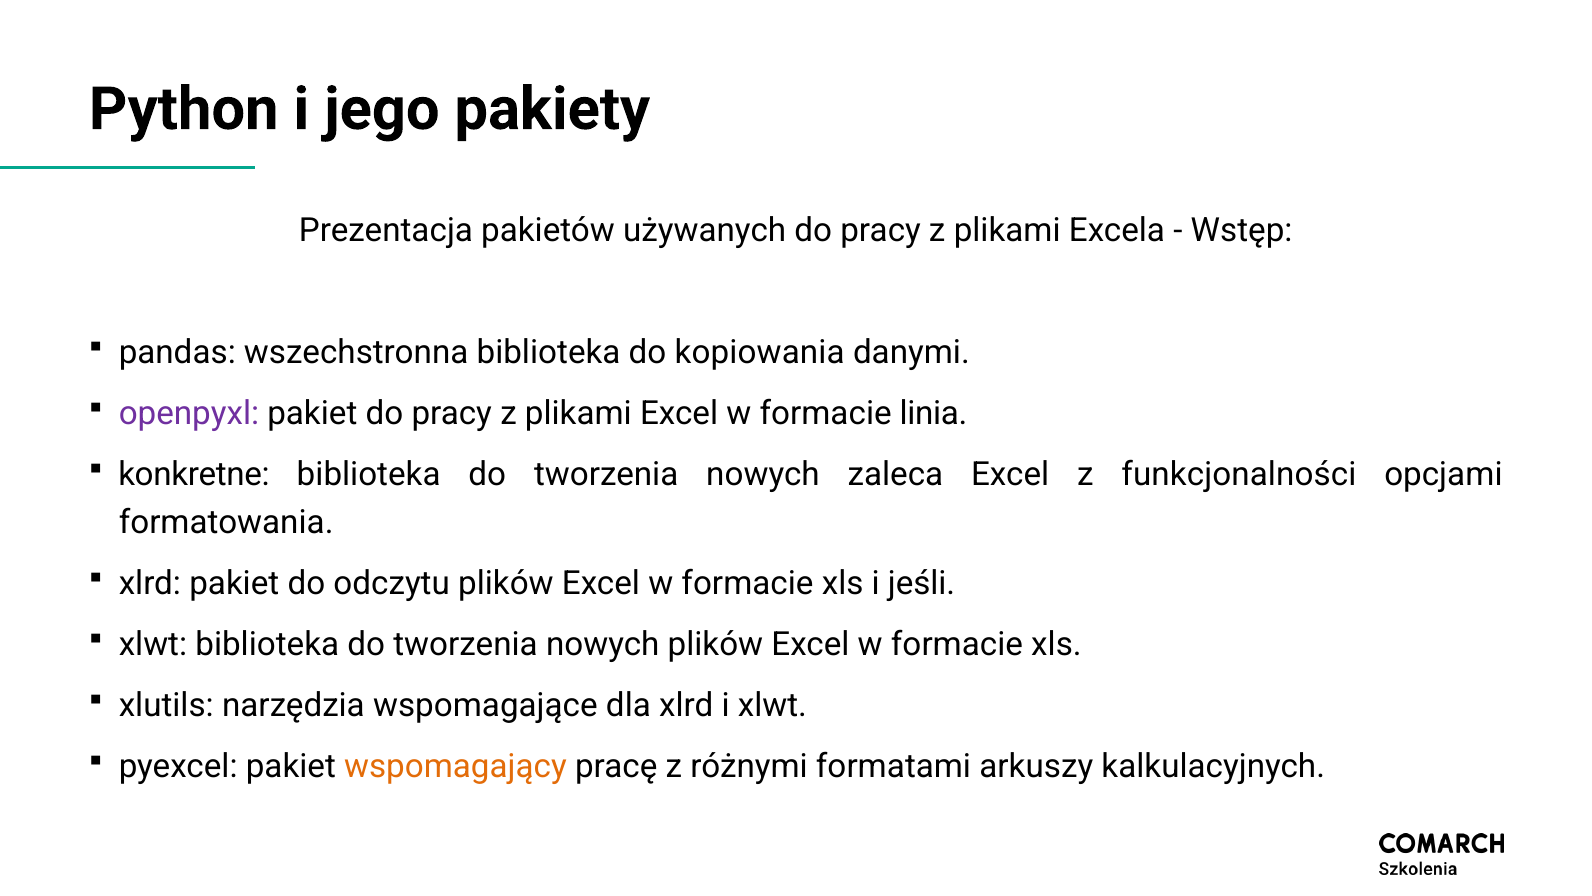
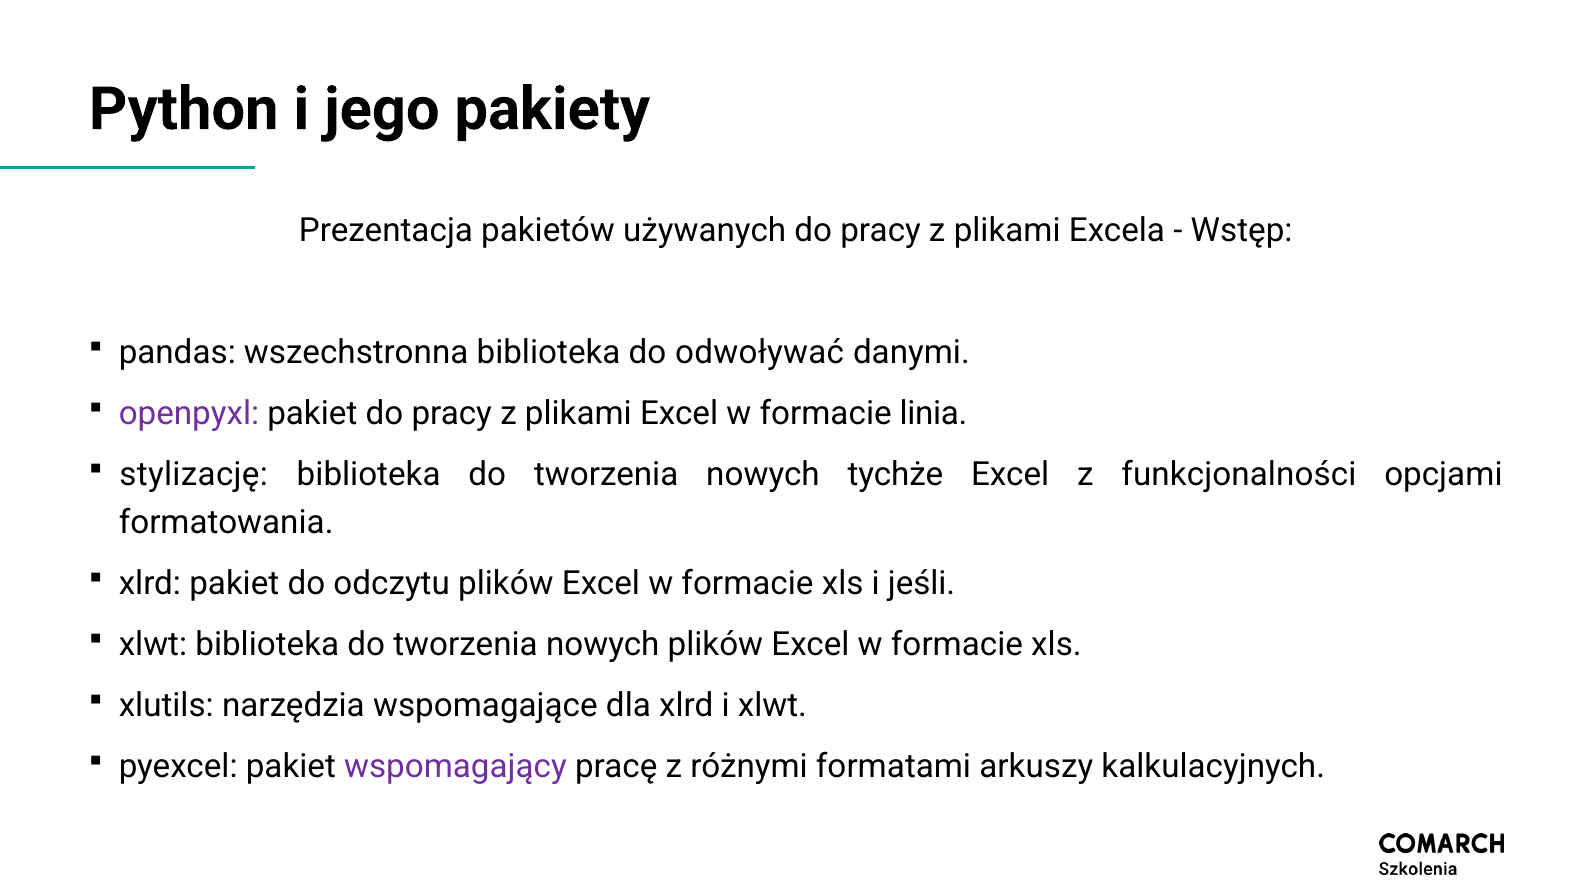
kopiowania: kopiowania -> odwoływać (760, 352)
konkretne: konkretne -> stylizację (194, 474)
zaleca: zaleca -> tychże (895, 474)
wspomagający colour: orange -> purple (455, 766)
